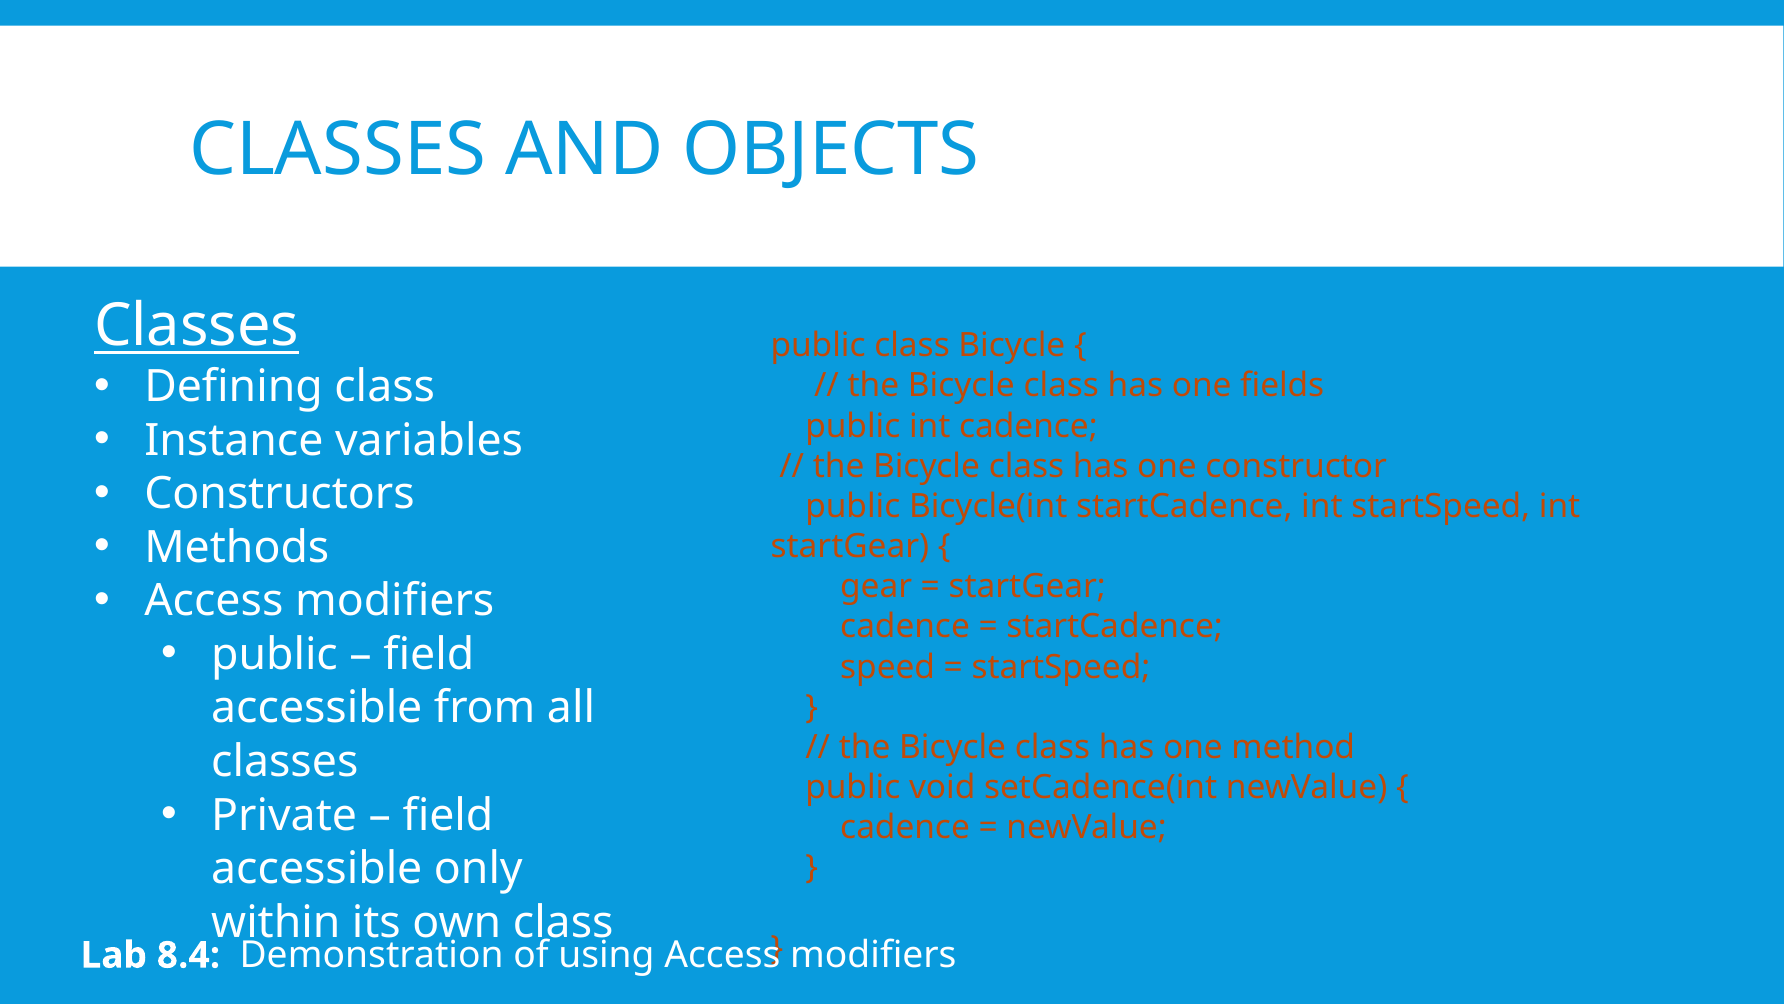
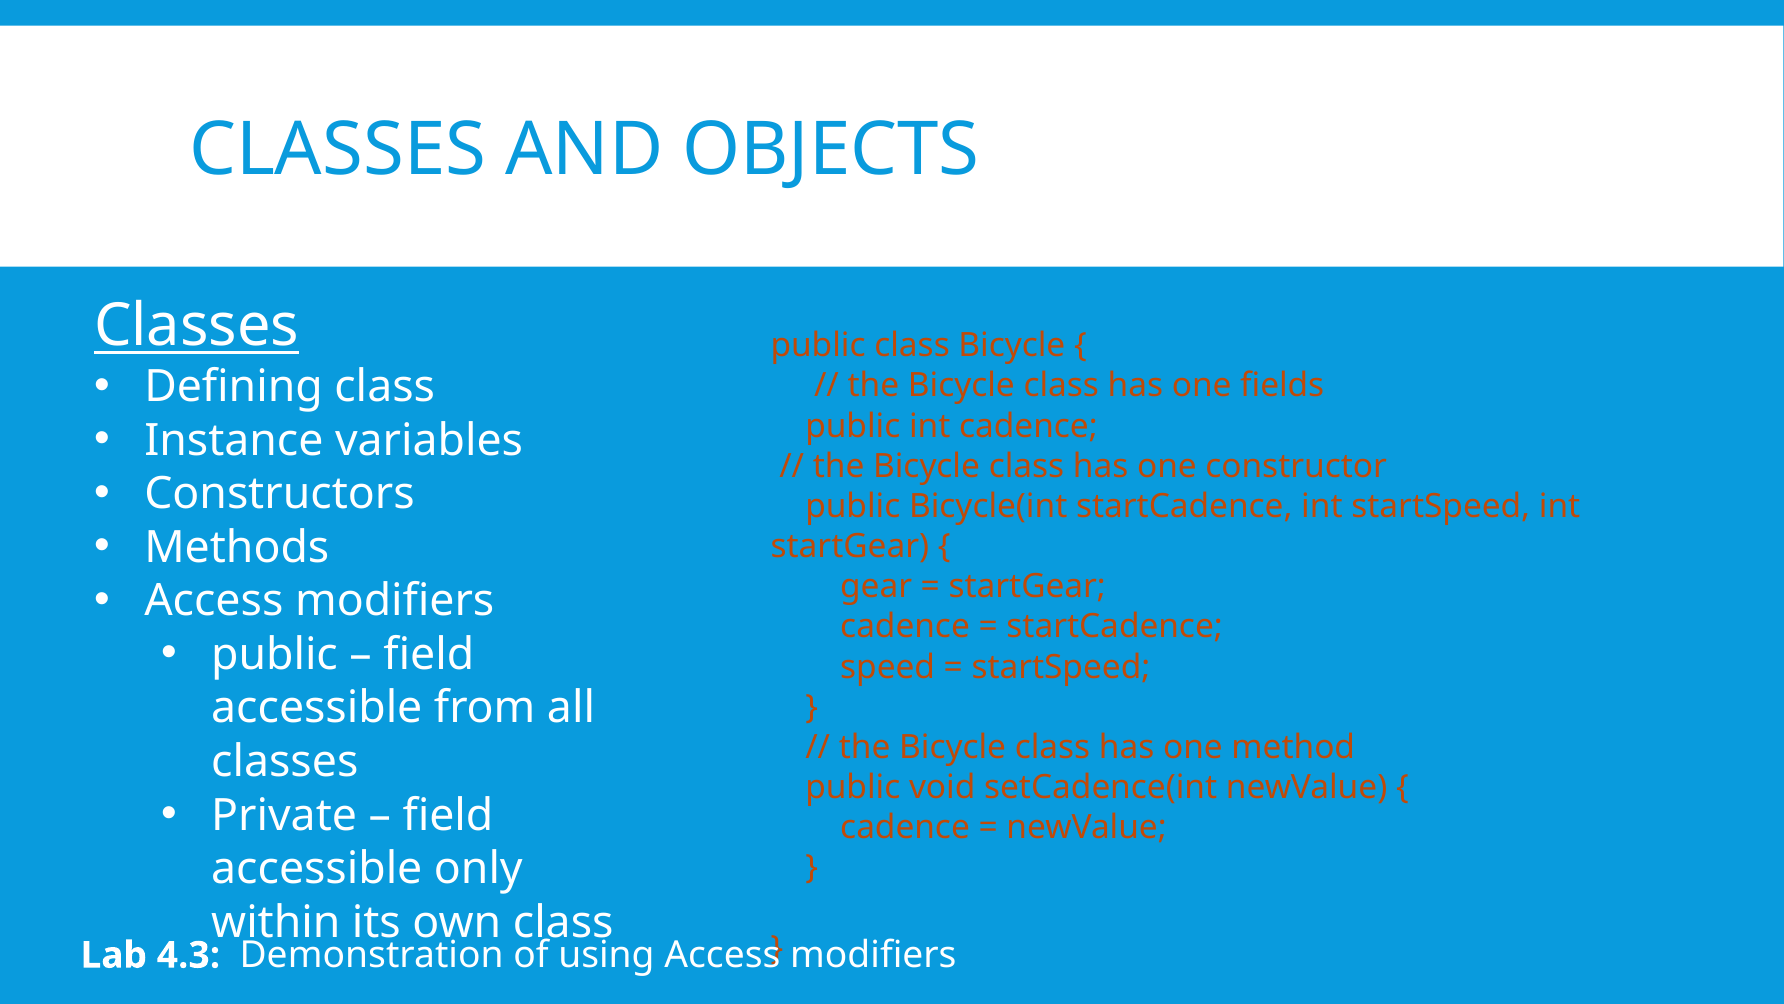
8.4: 8.4 -> 4.3 (188, 955)
